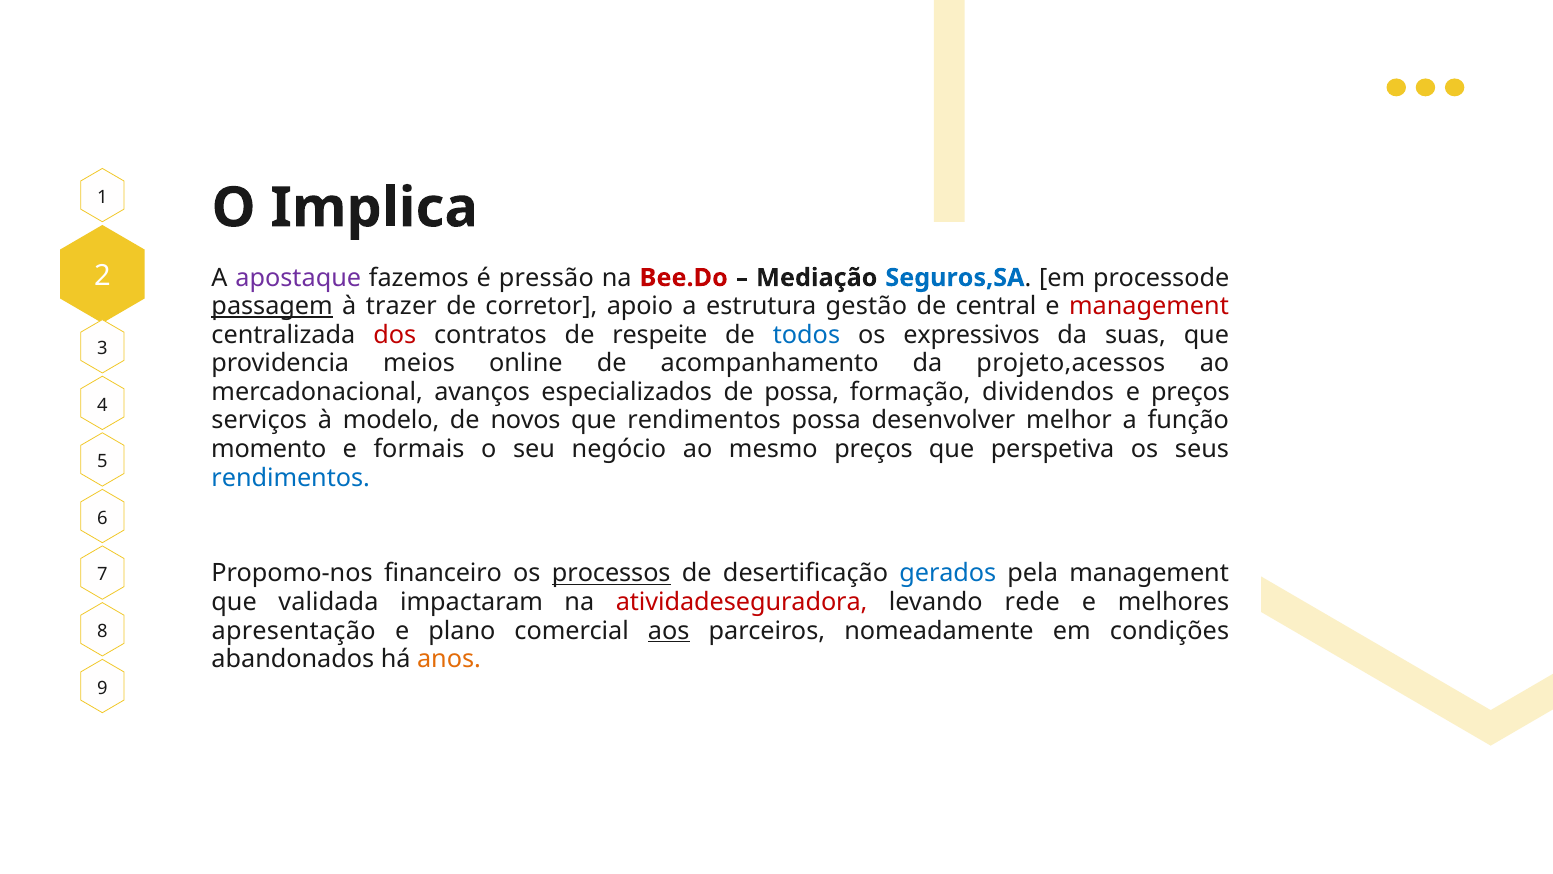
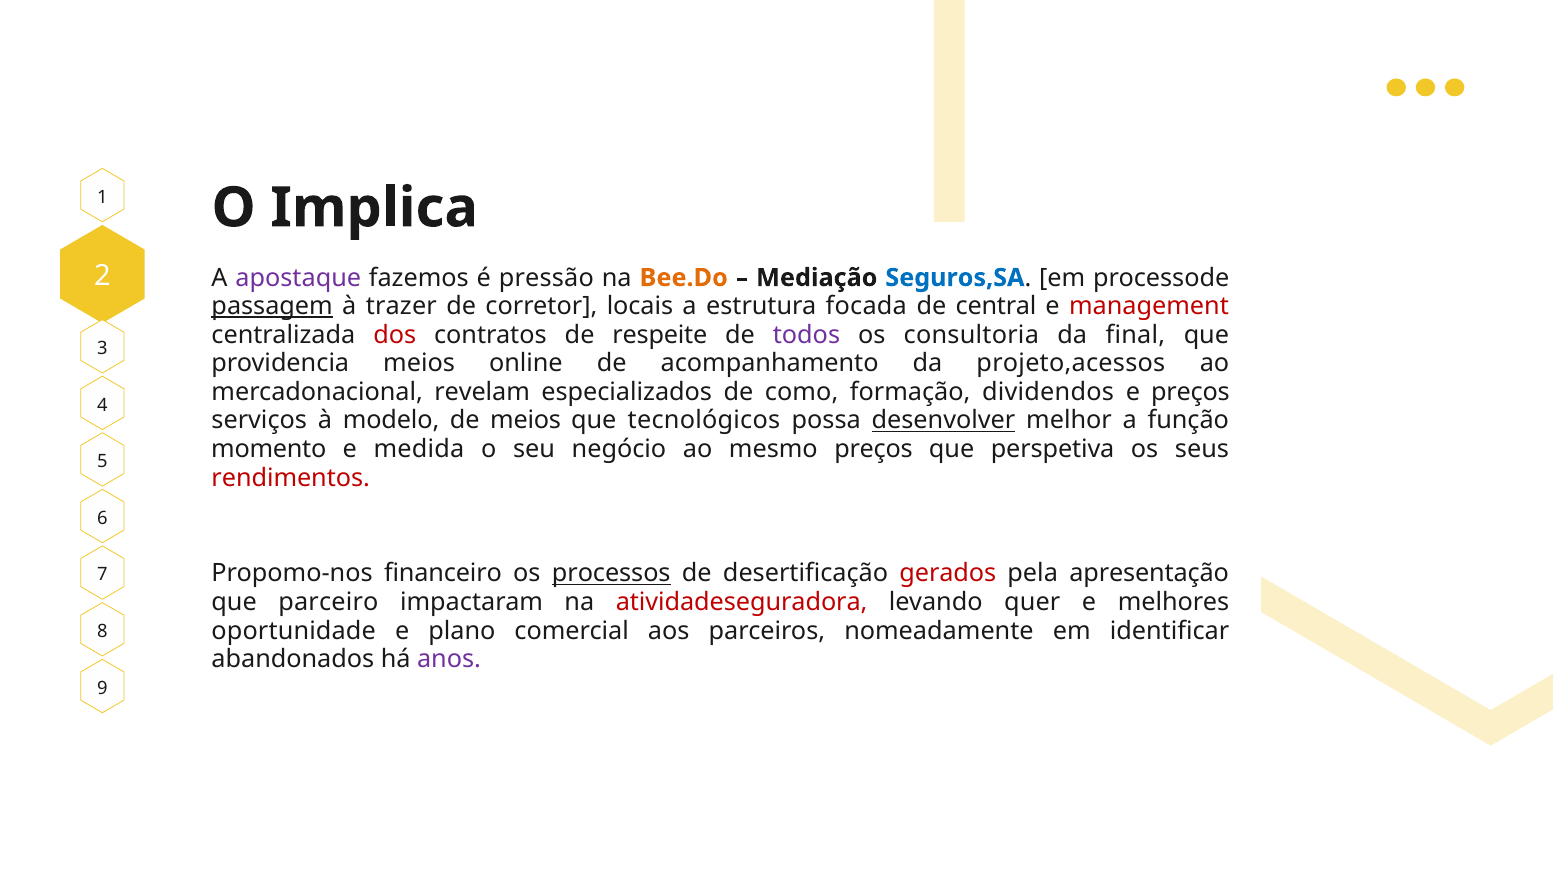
Bee.Do colour: red -> orange (684, 278)
apoio: apoio -> locais (640, 306)
gestão: gestão -> focada (866, 306)
todos colour: blue -> purple (806, 335)
expressivos: expressivos -> consultoria (971, 335)
suas: suas -> final (1135, 335)
avanços: avanços -> revelam (482, 392)
de possa: possa -> como (802, 392)
de novos: novos -> meios (526, 420)
que rendimentos: rendimentos -> tecnológicos (704, 420)
desenvolver underline: none -> present (943, 420)
formais: formais -> medida (419, 449)
rendimentos colour: blue -> red (291, 477)
gerados colour: blue -> red (948, 573)
pela management: management -> apresentação (1149, 573)
validada: validada -> parceiro (328, 602)
rede: rede -> quer (1032, 602)
apresentação: apresentação -> oportunidade (294, 630)
aos underline: present -> none (669, 630)
condições: condições -> identificar (1170, 630)
anos colour: orange -> purple (449, 659)
